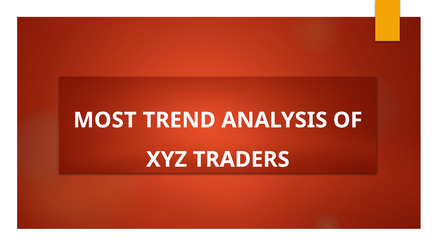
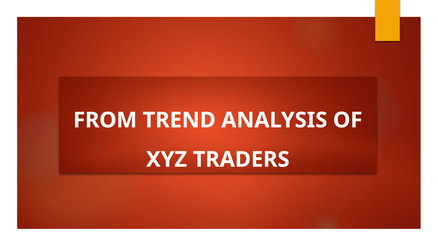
MOST: MOST -> FROM (105, 120)
